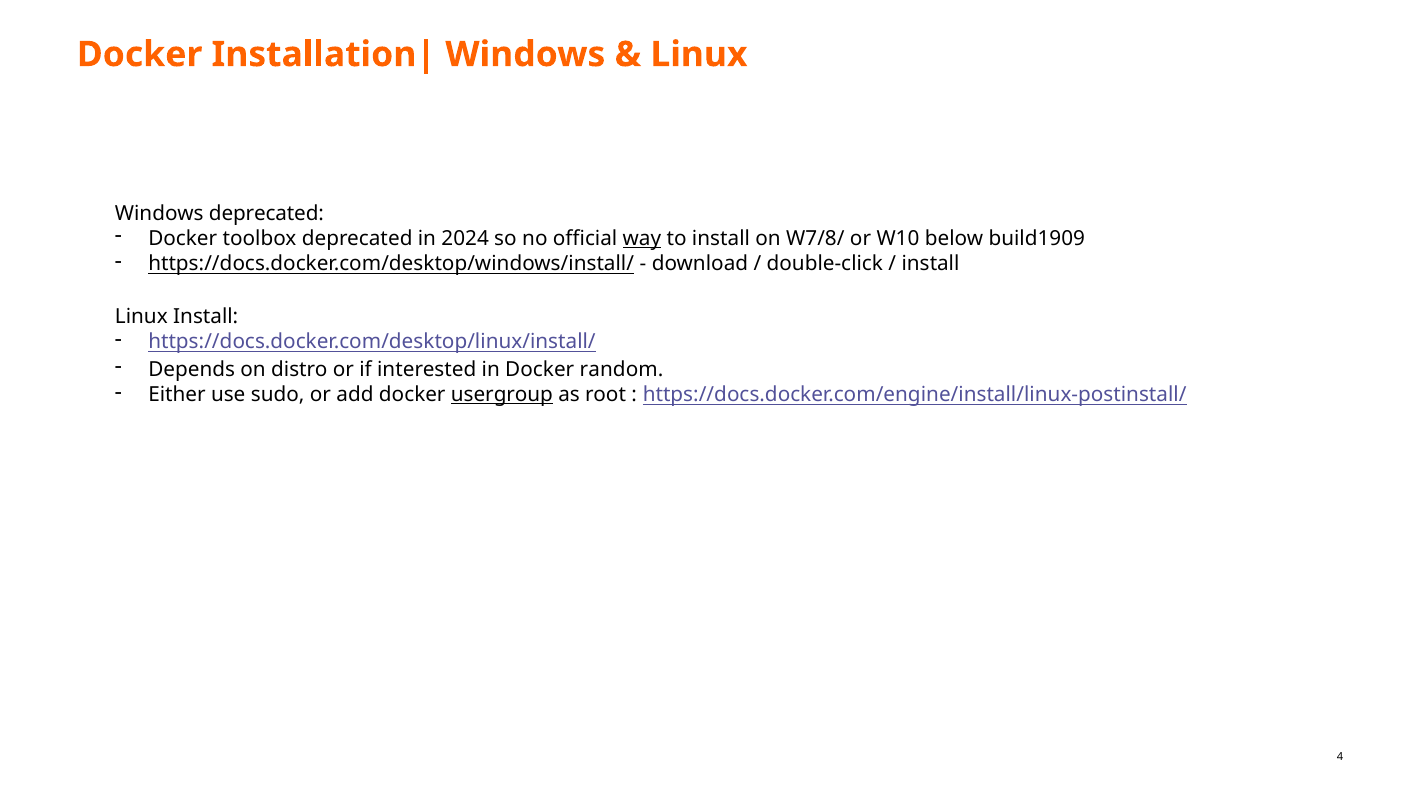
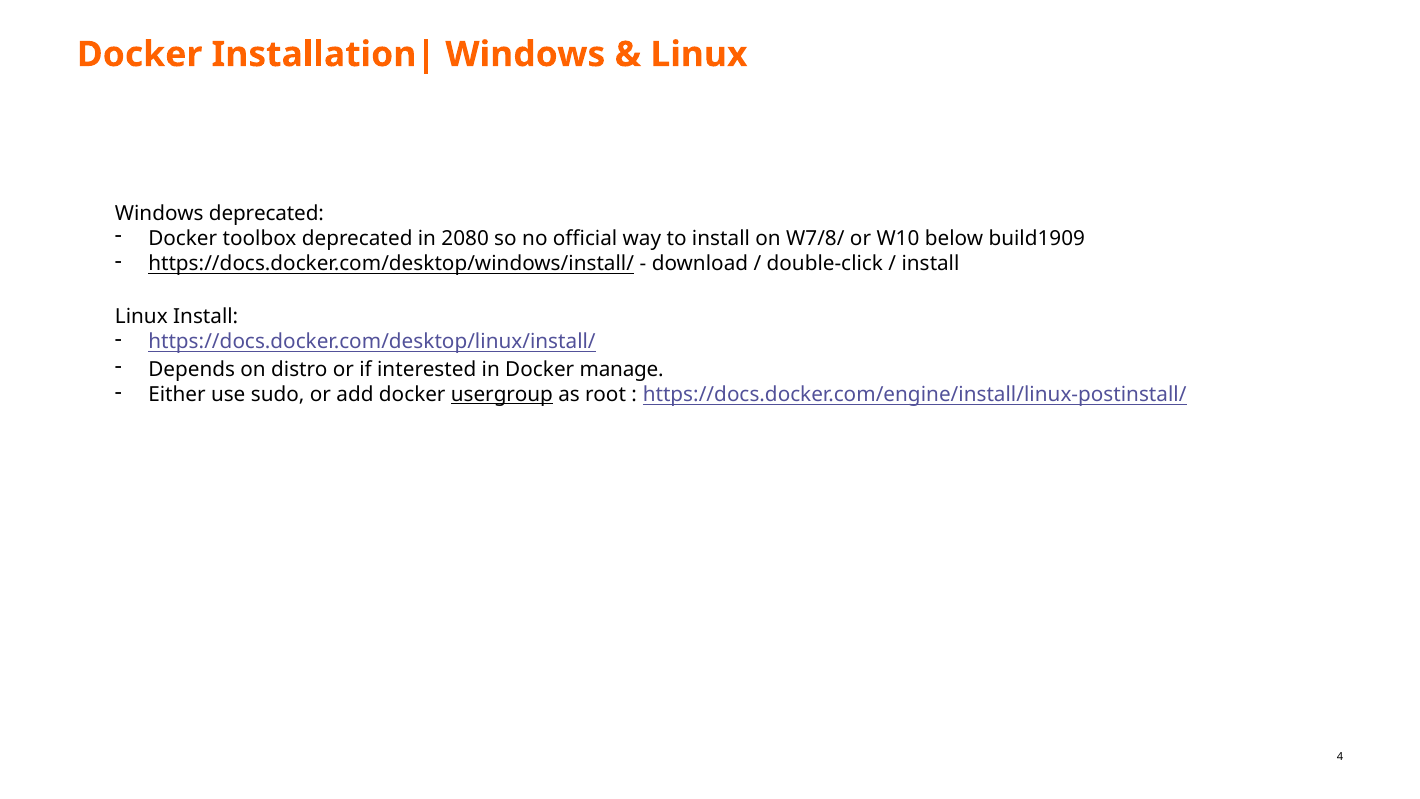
2024: 2024 -> 2080 (465, 239)
way underline: present -> none (642, 239)
random: random -> manage (622, 370)
